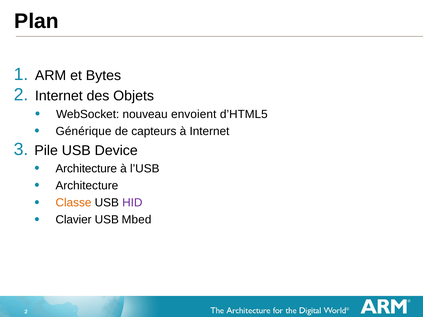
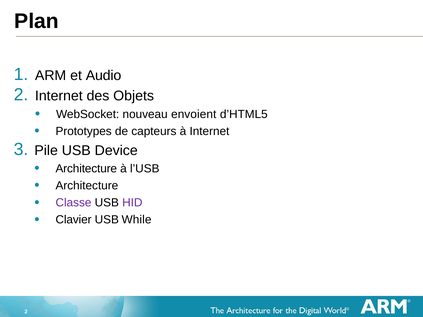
Bytes: Bytes -> Audio (104, 76)
Générique: Générique -> Prototypes (84, 131)
Classe colour: orange -> purple (73, 203)
Mbed: Mbed -> While (137, 220)
